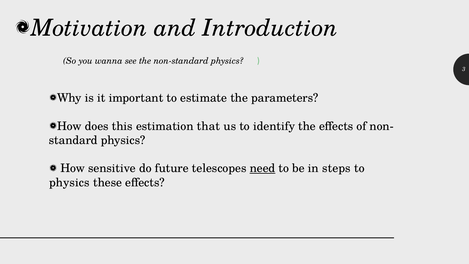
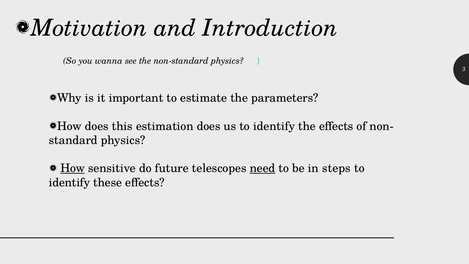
estimation that: that -> does (209, 126)
How underline: none -> present (73, 168)
physics: physics -> identify (69, 182)
